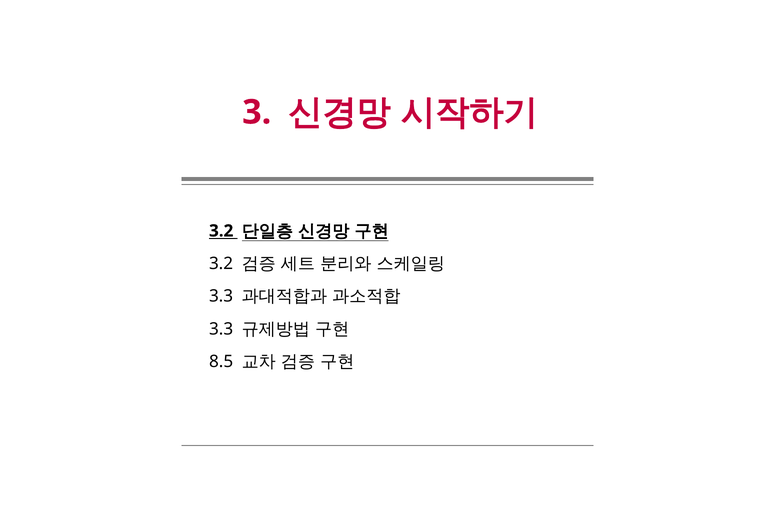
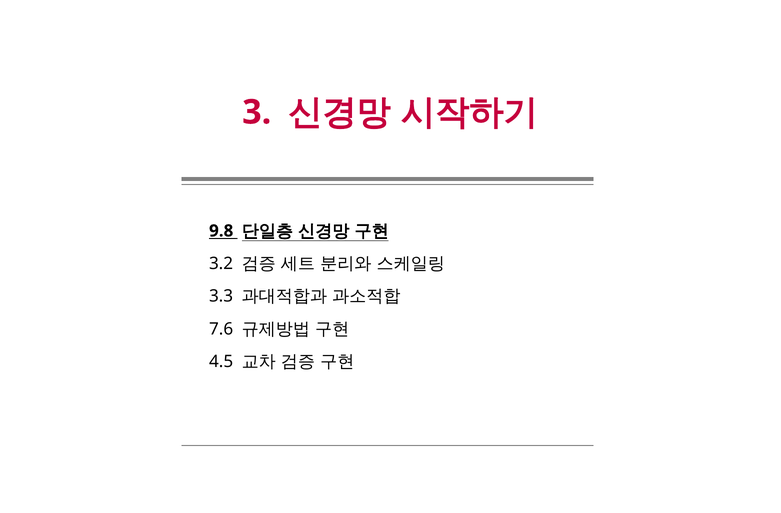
3.2: 3.2 -> 9.8 (221, 231)
3.3: 3.3 -> 7.6 (221, 329)
8.5: 8.5 -> 4.5 (221, 362)
